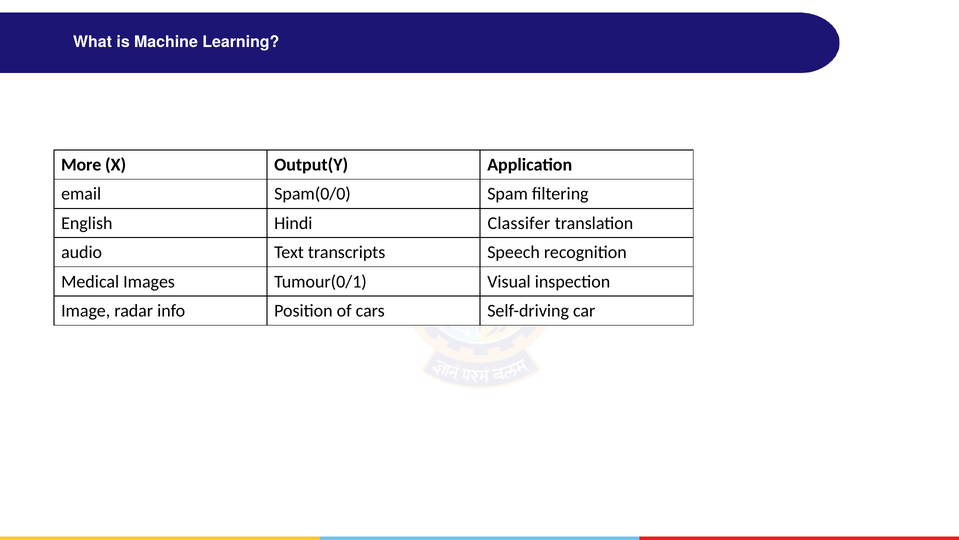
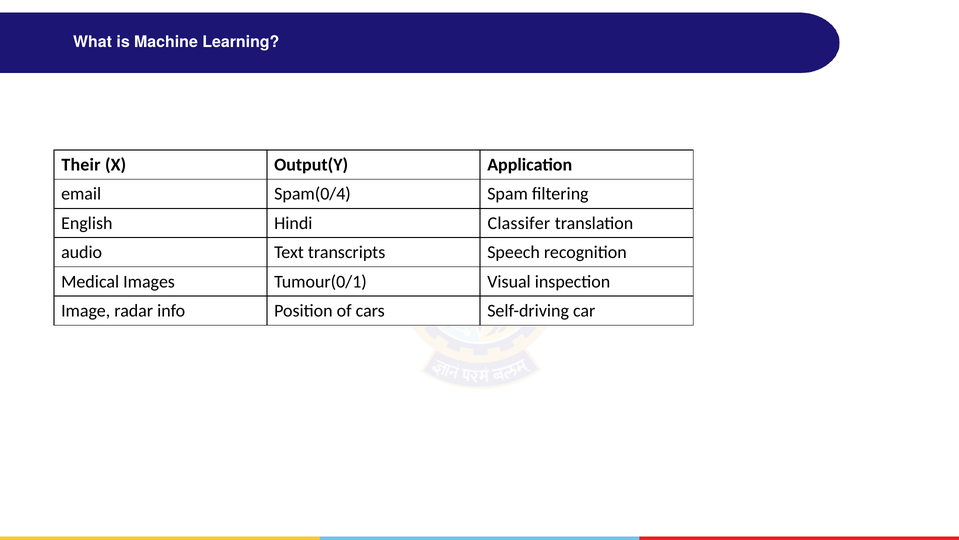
More: More -> Their (81, 165)
Spam(0/0: Spam(0/0 -> Spam(0/4 (313, 194)
